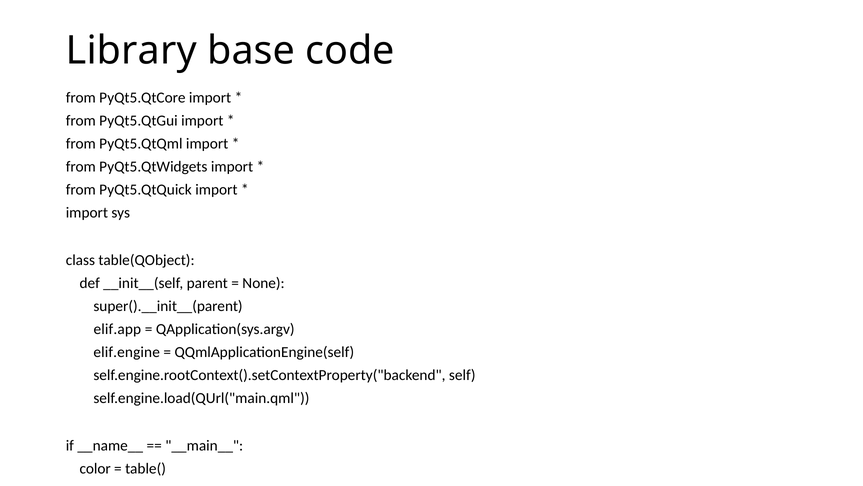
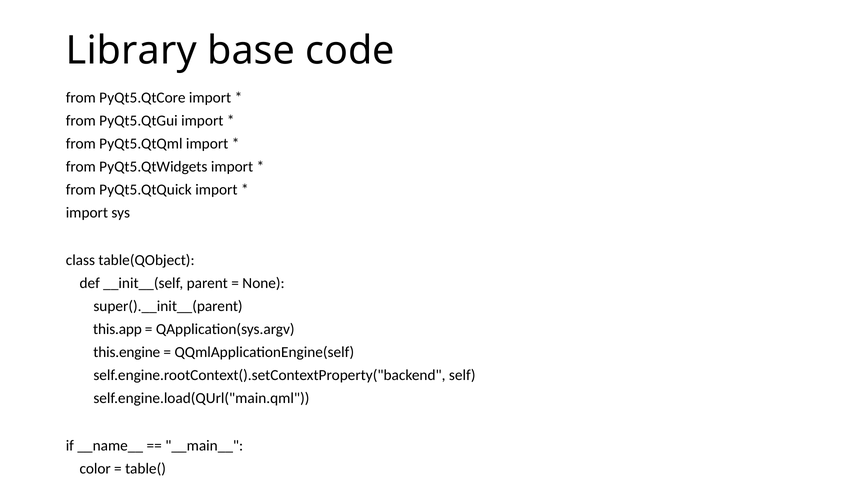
elif.app: elif.app -> this.app (117, 329)
elif.engine: elif.engine -> this.engine (127, 352)
